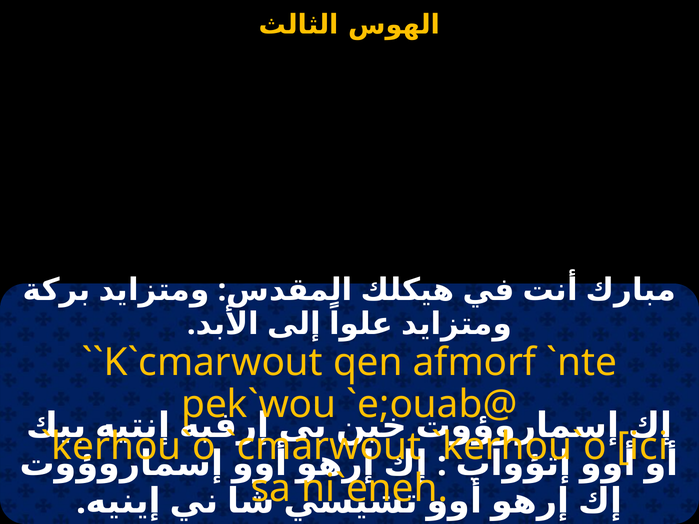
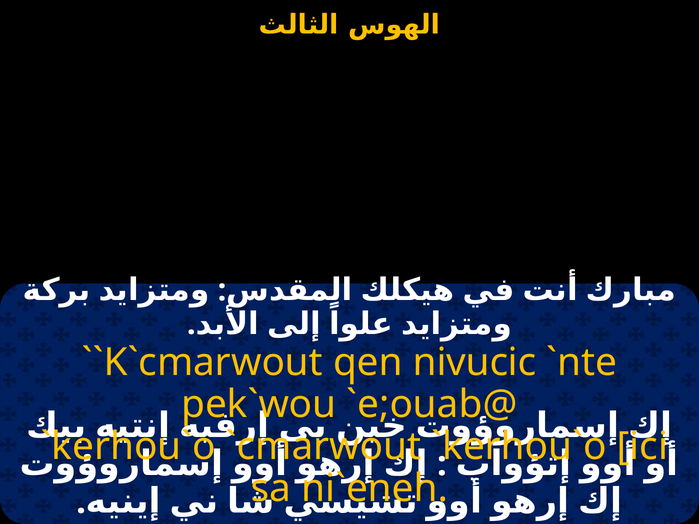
afmorf: afmorf -> nivucic (475, 363)
